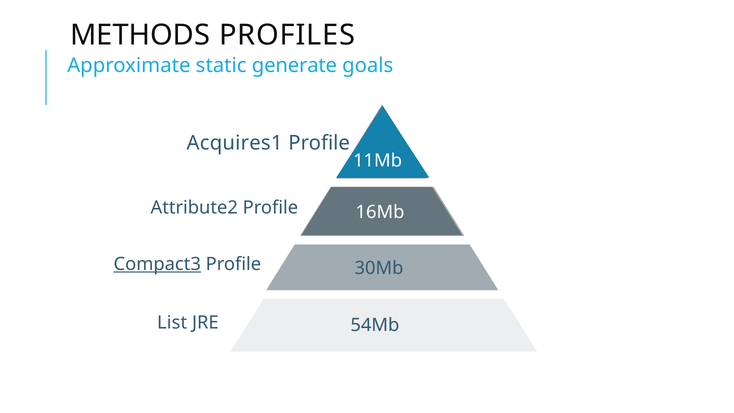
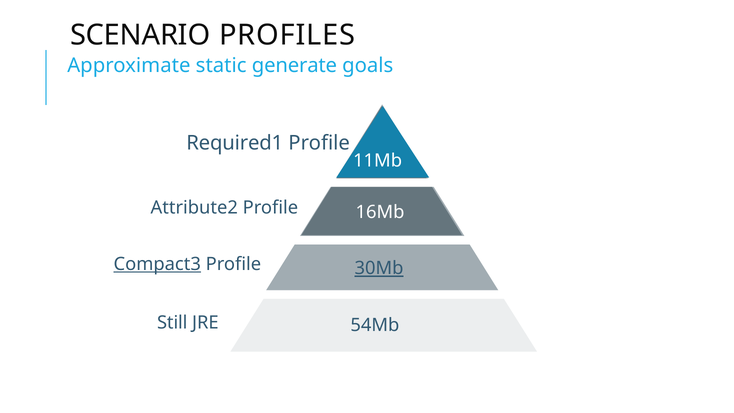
METHODS: METHODS -> SCENARIO (140, 35)
Acquires1: Acquires1 -> Required1 (235, 143)
30Mb underline: none -> present (379, 268)
List: List -> Still (172, 323)
